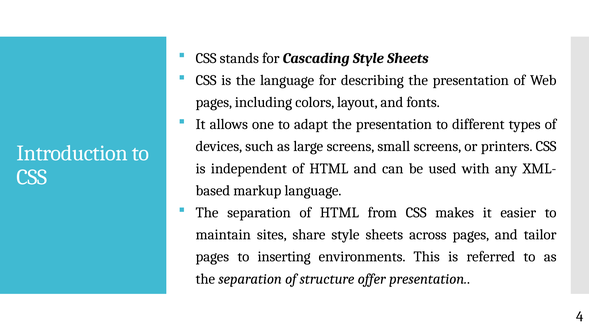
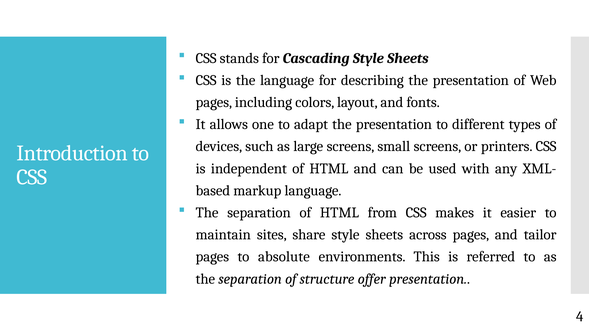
inserting: inserting -> absolute (284, 257)
